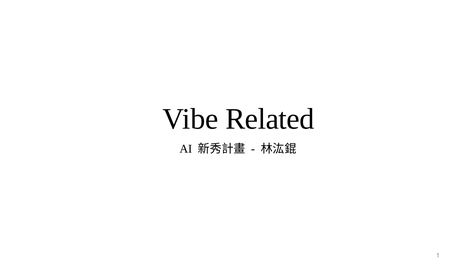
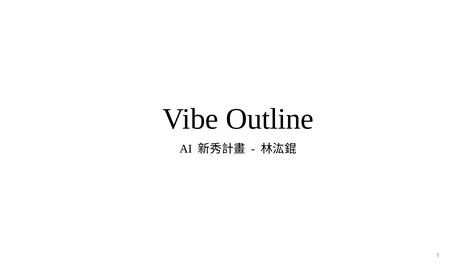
Related: Related -> Outline (270, 119)
